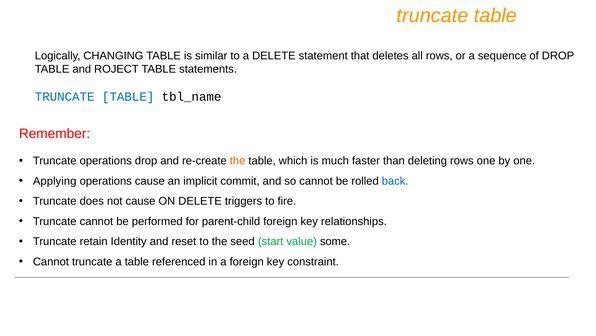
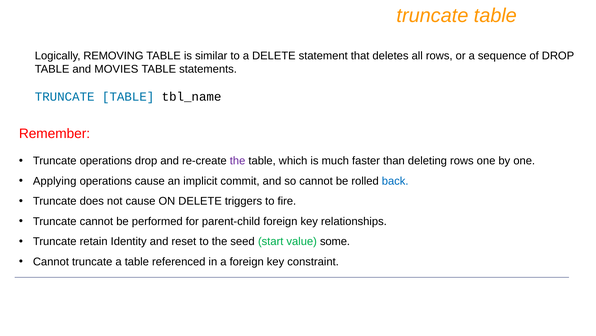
CHANGING: CHANGING -> REMOVING (113, 56)
ROJECT: ROJECT -> MOVIES (116, 69)
the colour: orange -> purple (238, 161)
